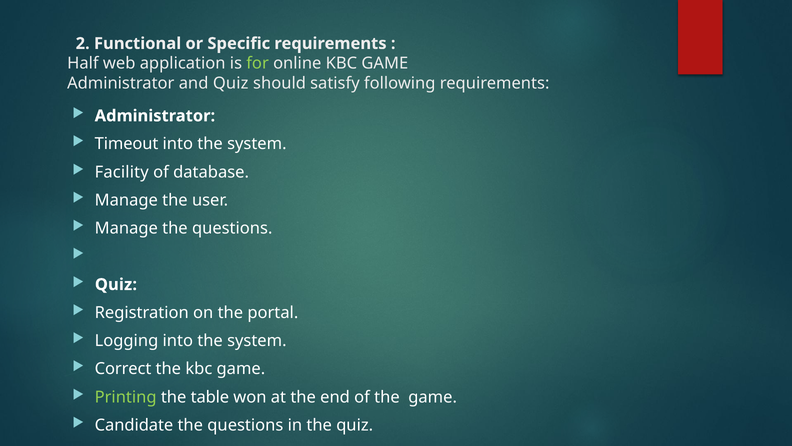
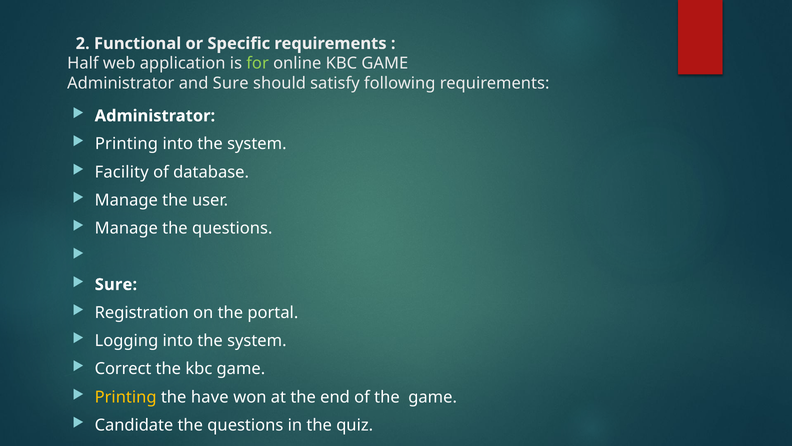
and Quiz: Quiz -> Sure (231, 83)
Timeout: Timeout -> Printing (126, 144)
Quiz: Quiz -> Sure (116, 284)
Printing colour: light green -> yellow (126, 397)
table: table -> have (210, 397)
